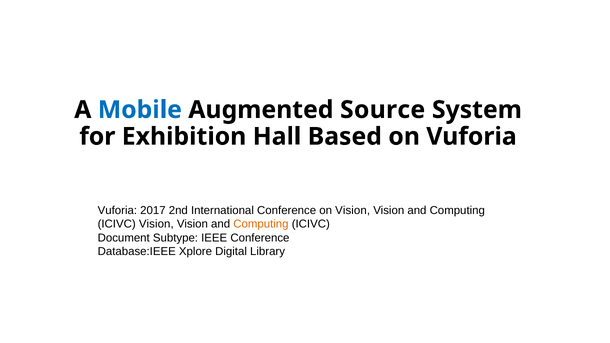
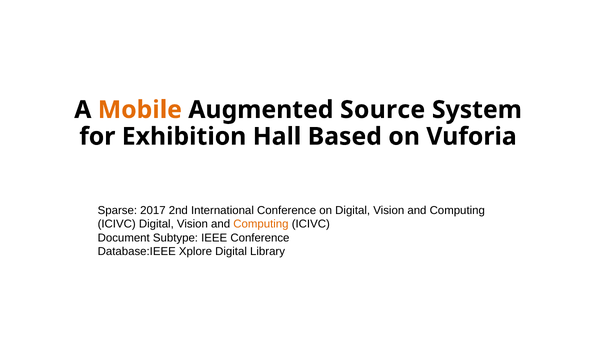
Mobile colour: blue -> orange (140, 110)
Vuforia: Vuforia -> Sparse (117, 210)
on Vision: Vision -> Digital (353, 210)
ICIVC Vision: Vision -> Digital (156, 224)
